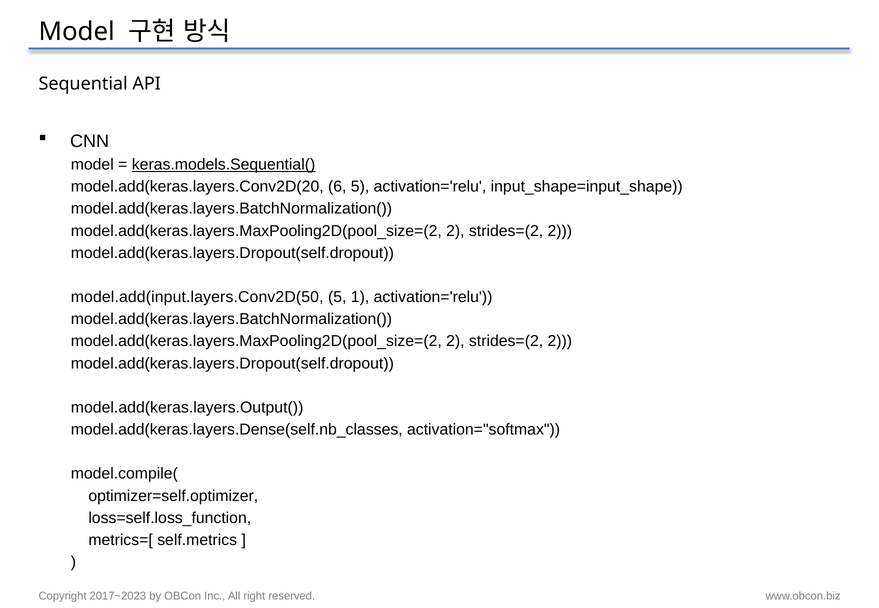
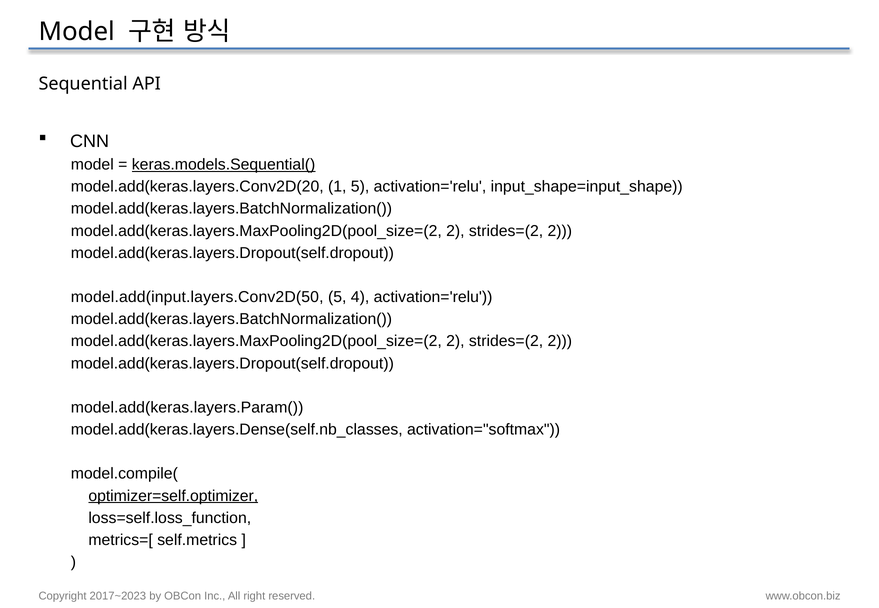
6: 6 -> 1 (337, 187)
1: 1 -> 4 (360, 297)
model.add(keras.layers.Output(: model.add(keras.layers.Output( -> model.add(keras.layers.Param( (187, 408)
optimizer=self.optimizer underline: none -> present (173, 496)
